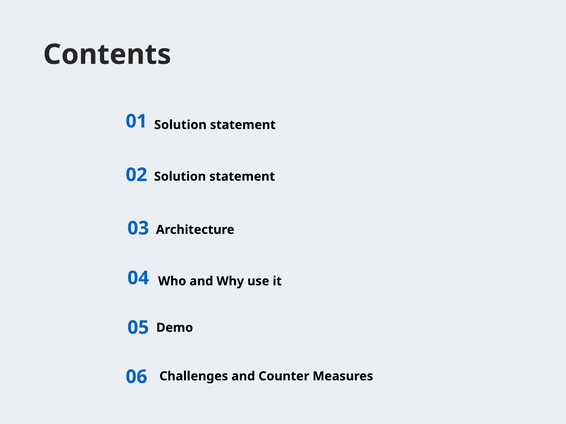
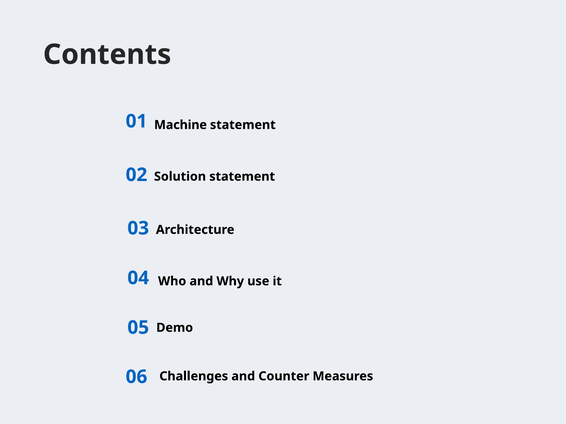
01 Solution: Solution -> Machine (180, 125)
